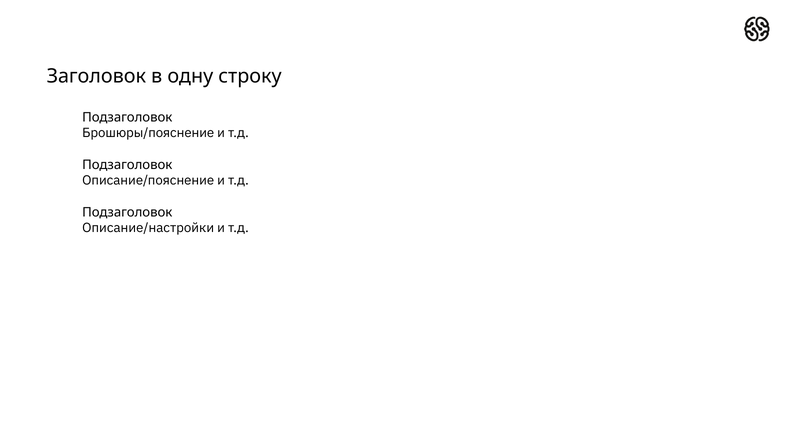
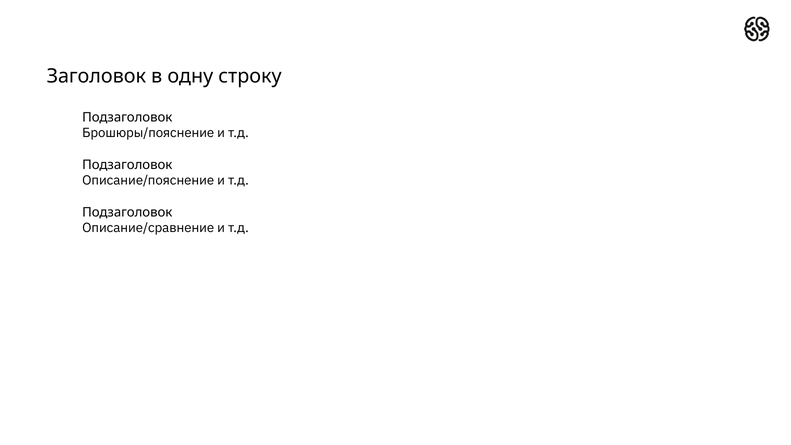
Описание/настройки: Описание/настройки -> Описание/сравнение (148, 228)
